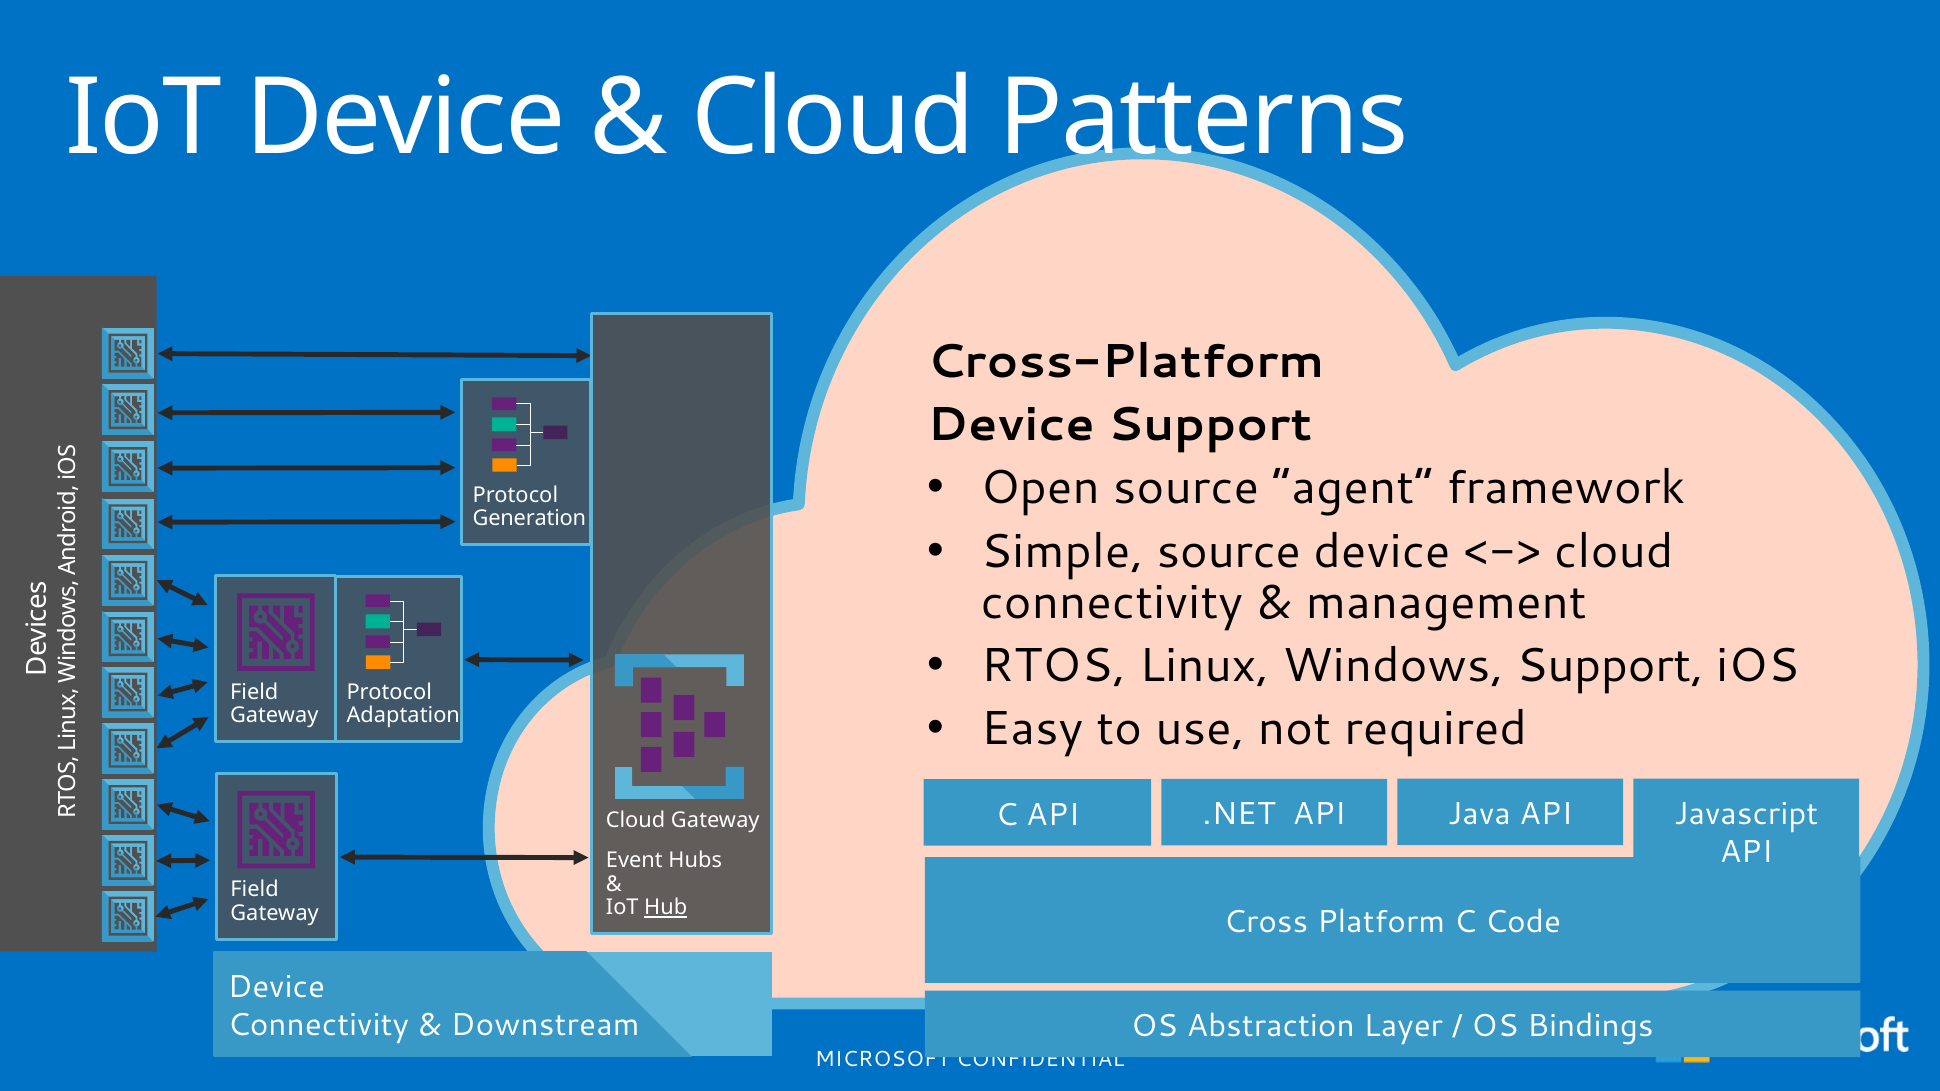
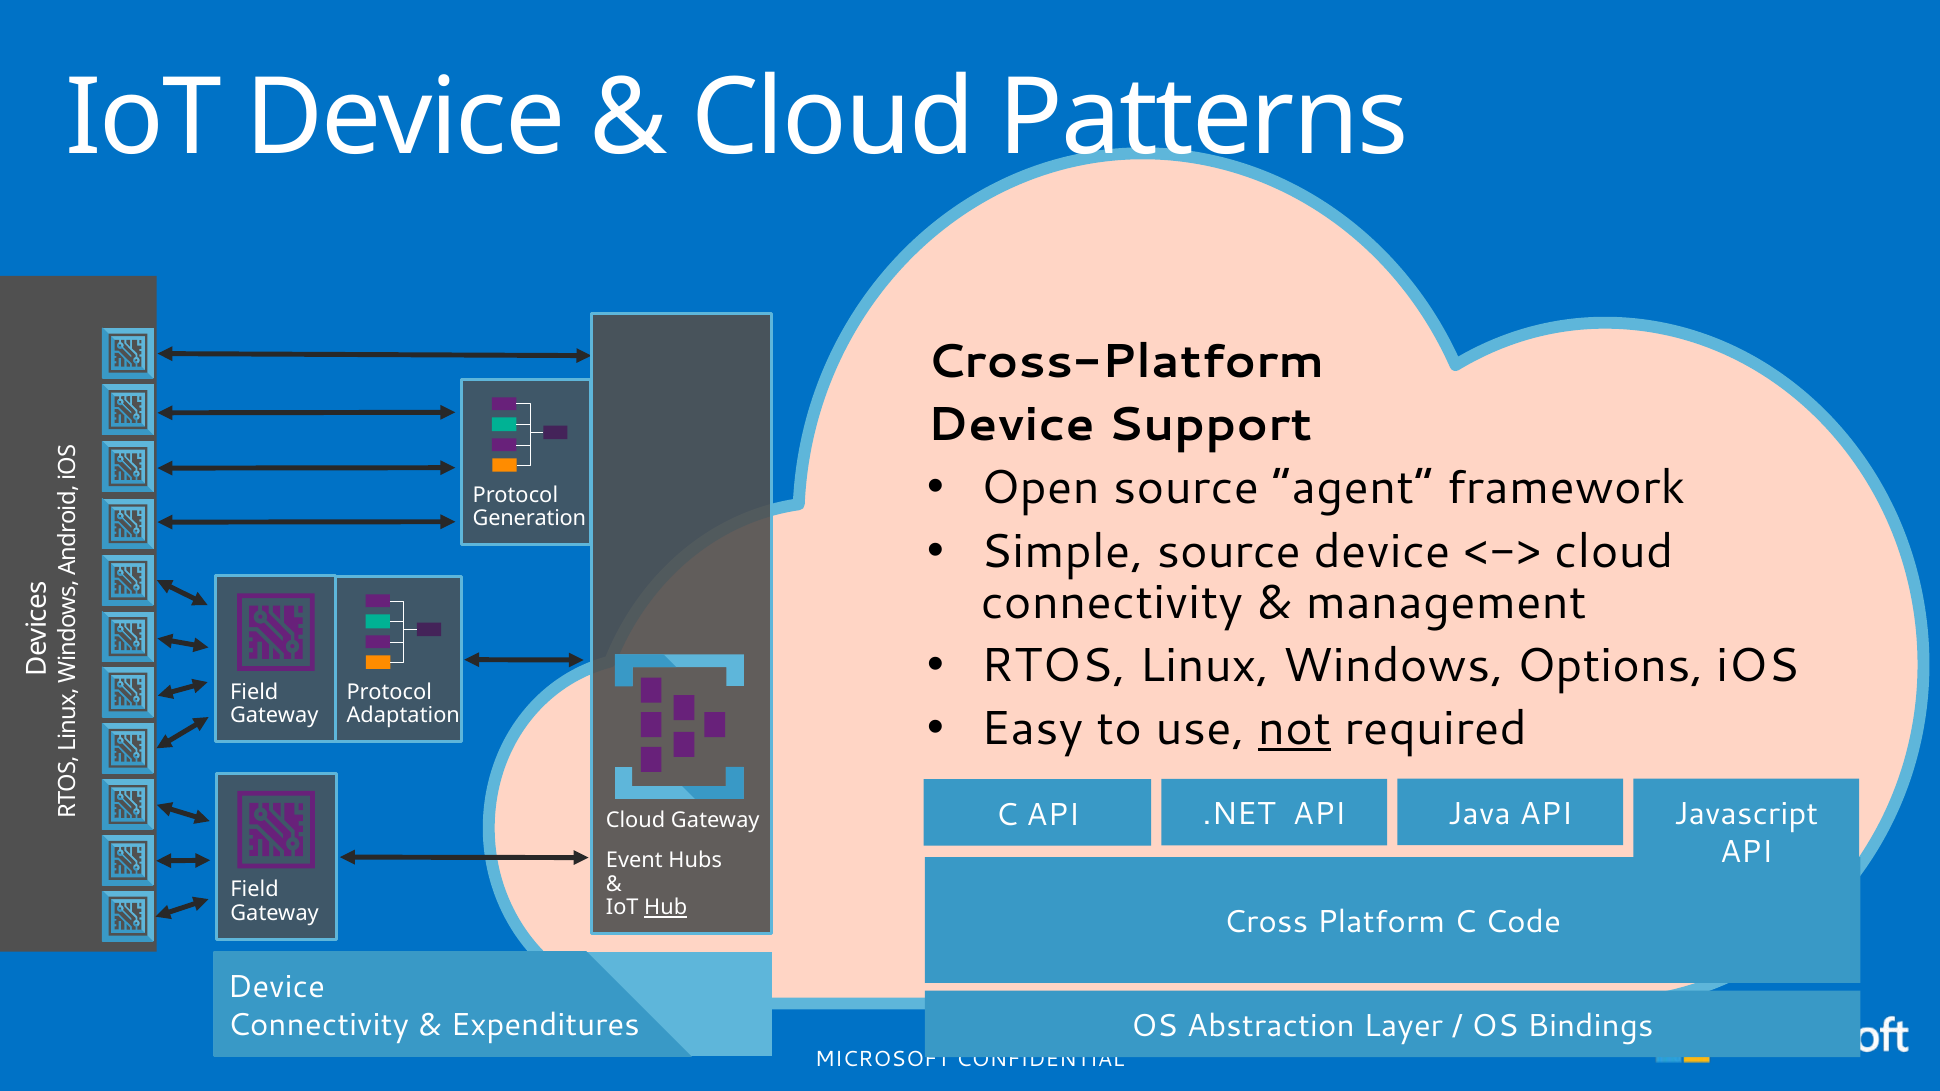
Windows Support: Support -> Options (1610, 666)
not underline: none -> present (1295, 729)
Downstream: Downstream -> Expenditures (545, 1025)
